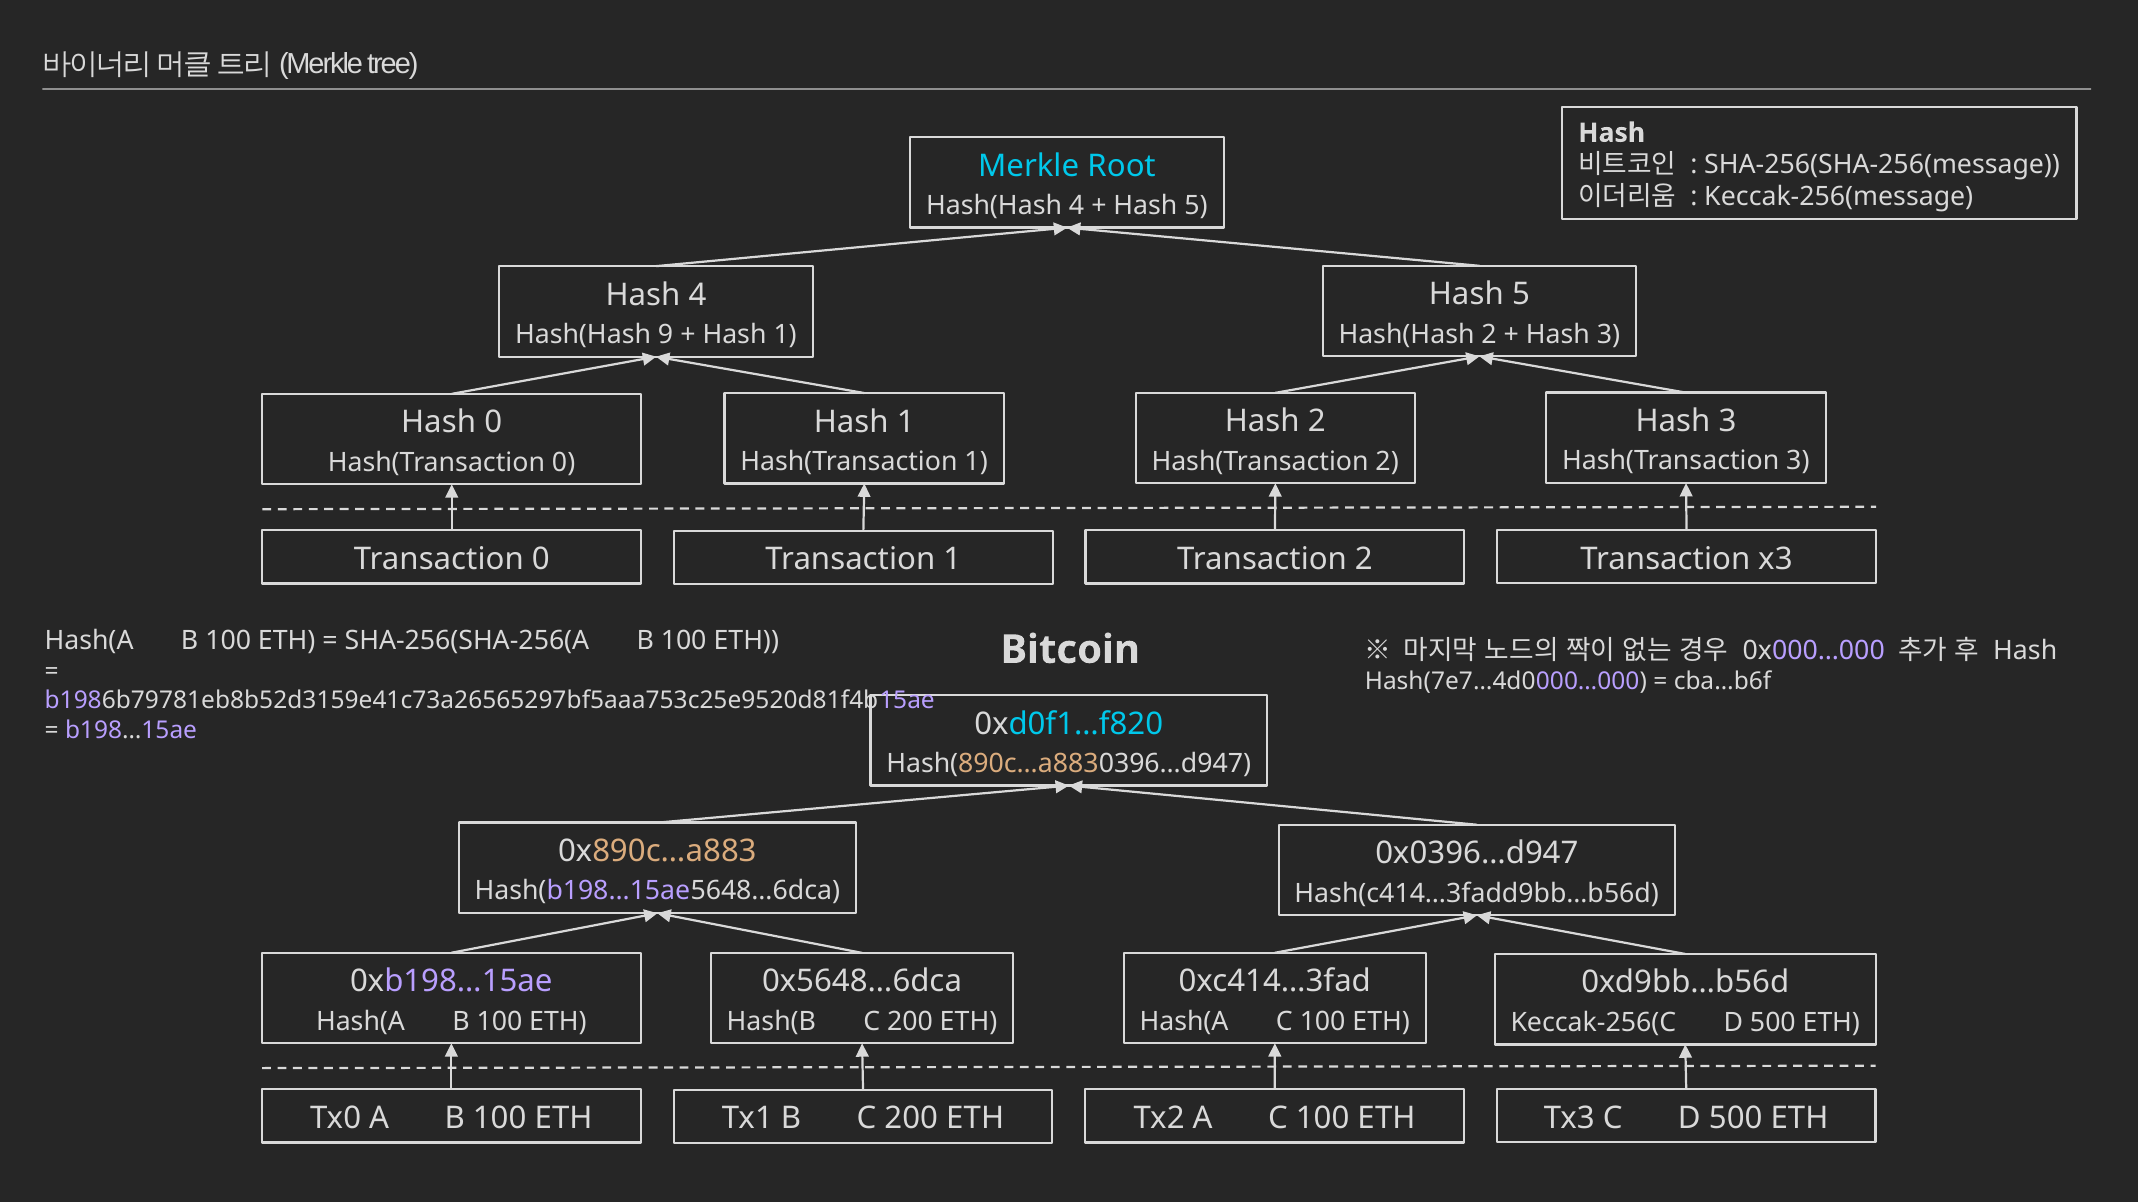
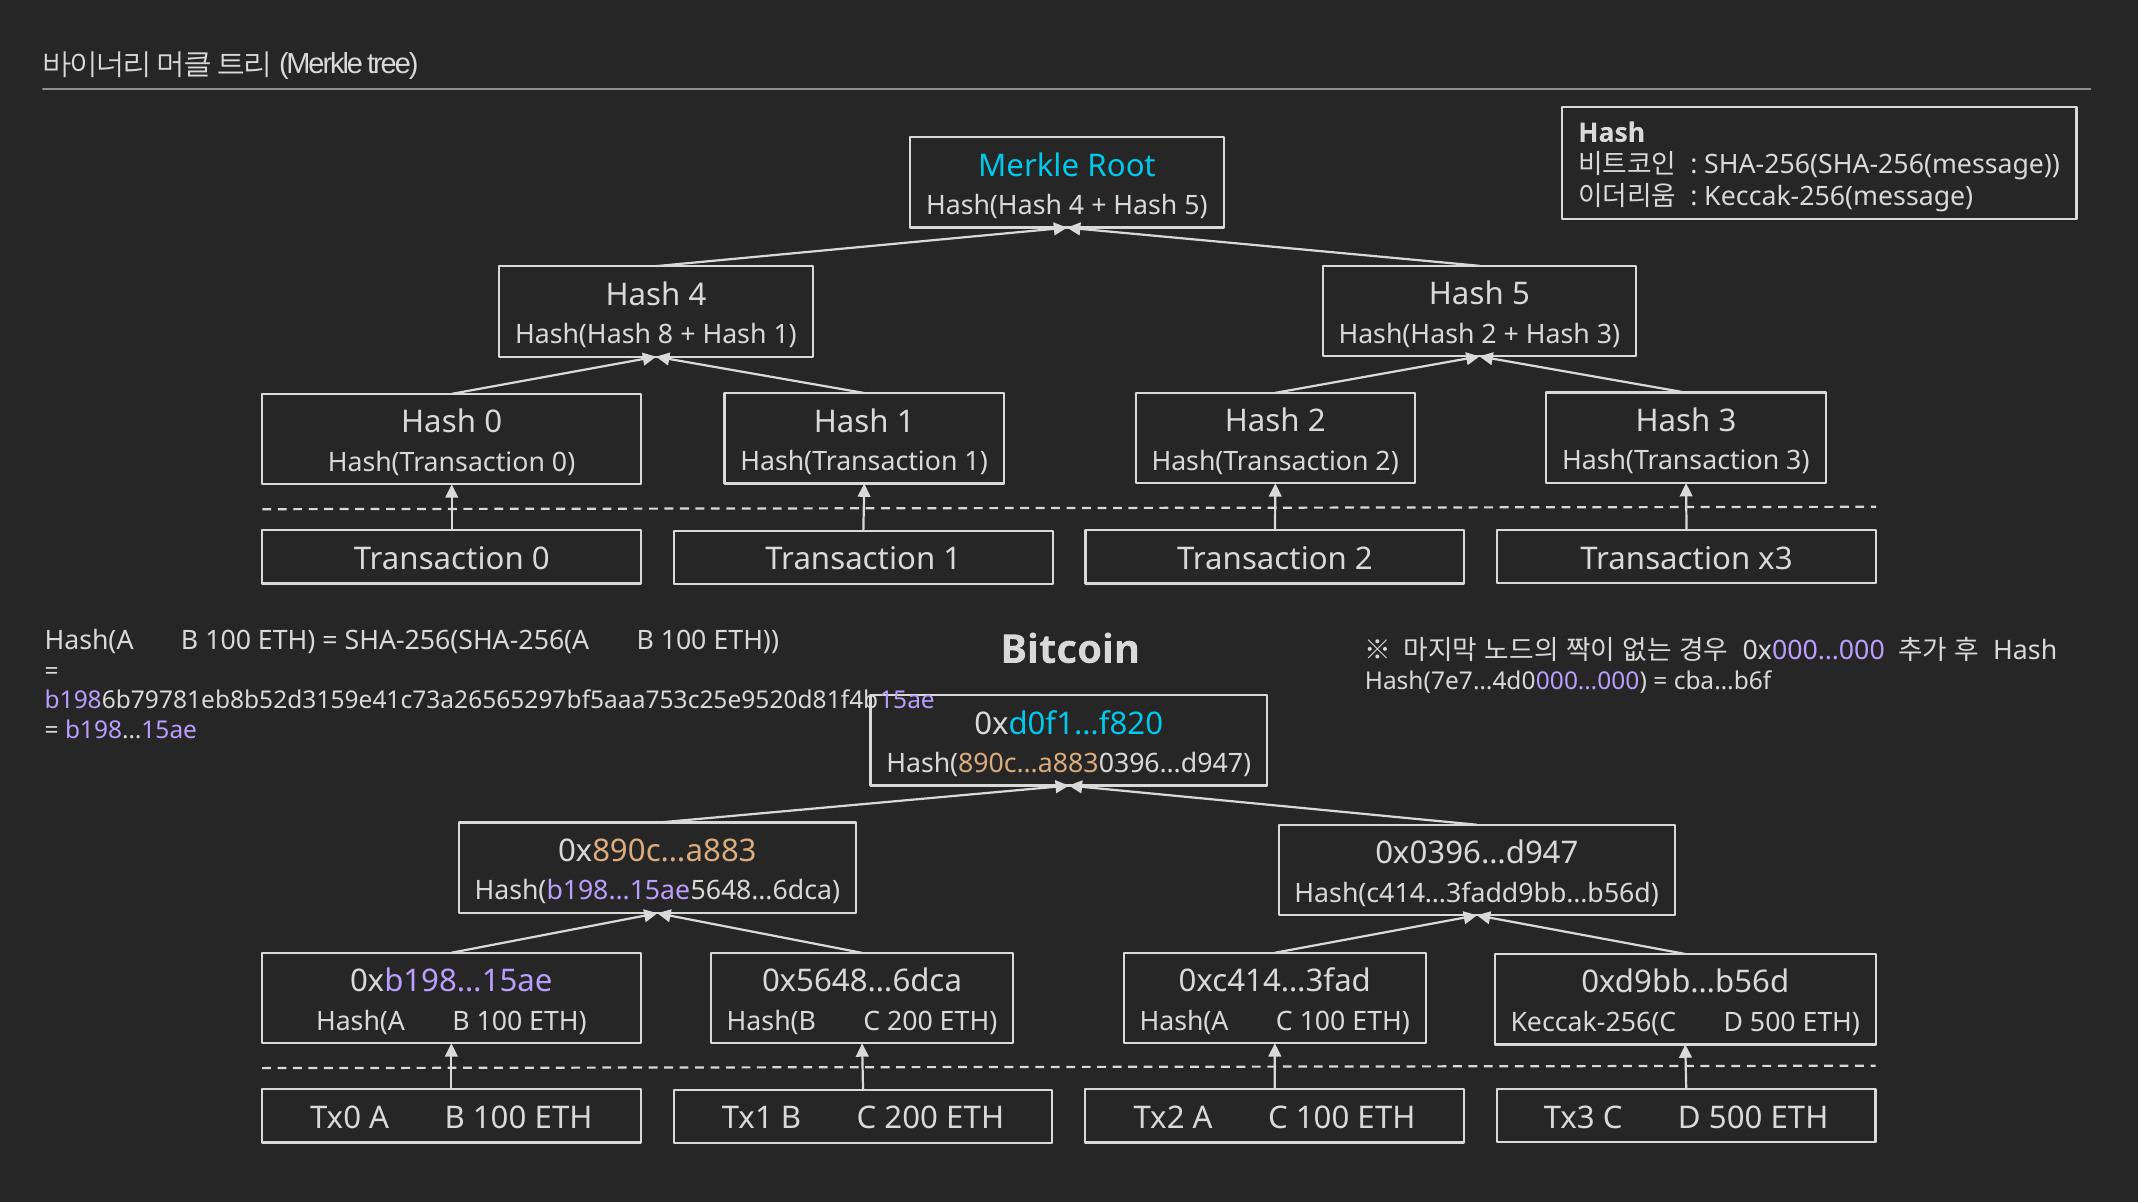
9: 9 -> 8 (666, 335)
